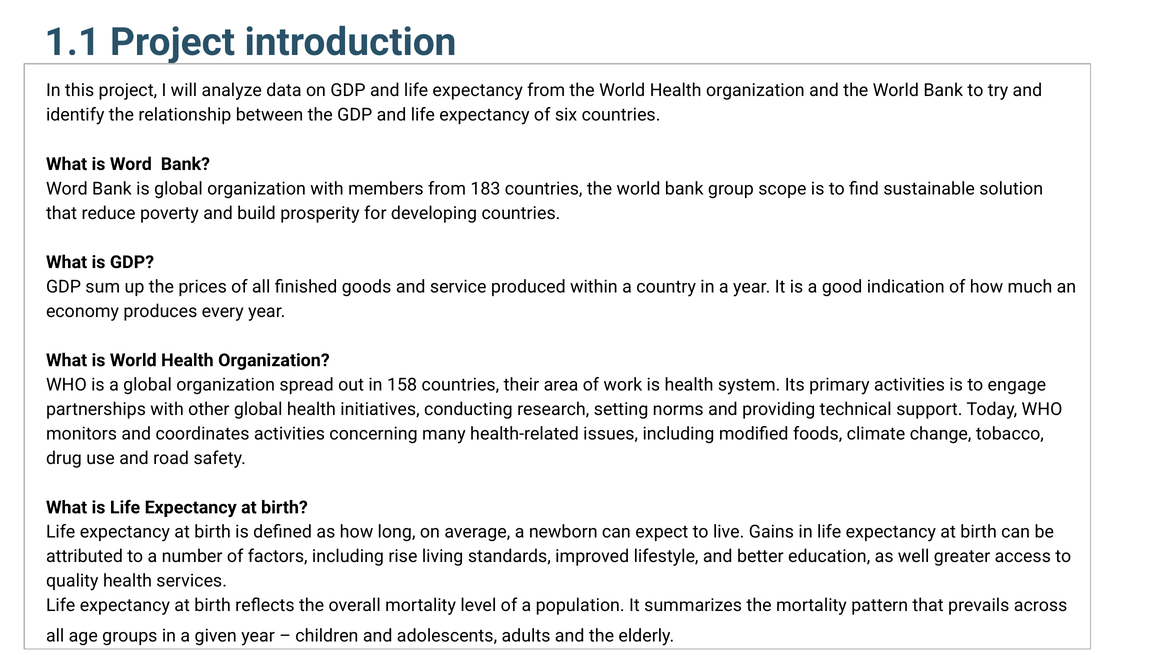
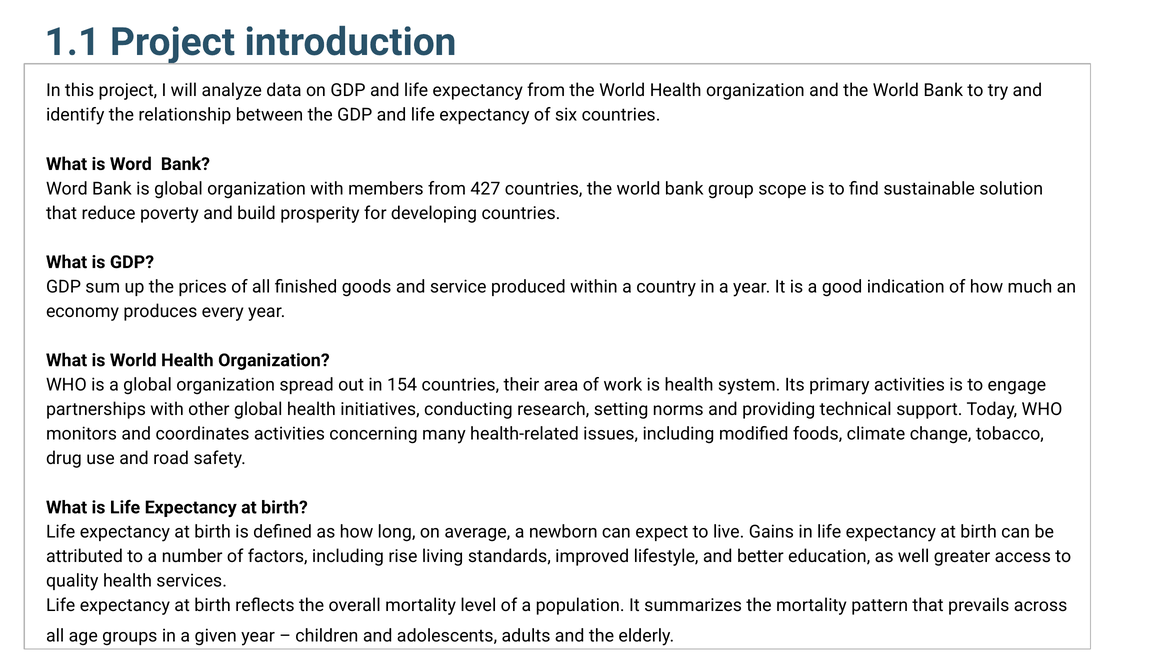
183: 183 -> 427 (485, 189)
158: 158 -> 154 (402, 385)
